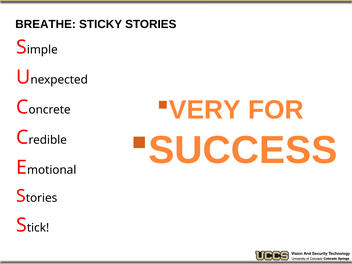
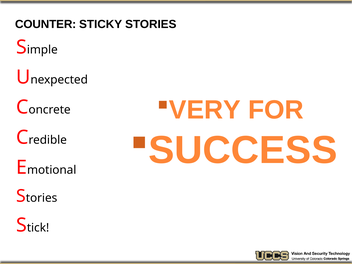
BREATHE: BREATHE -> COUNTER (46, 24)
